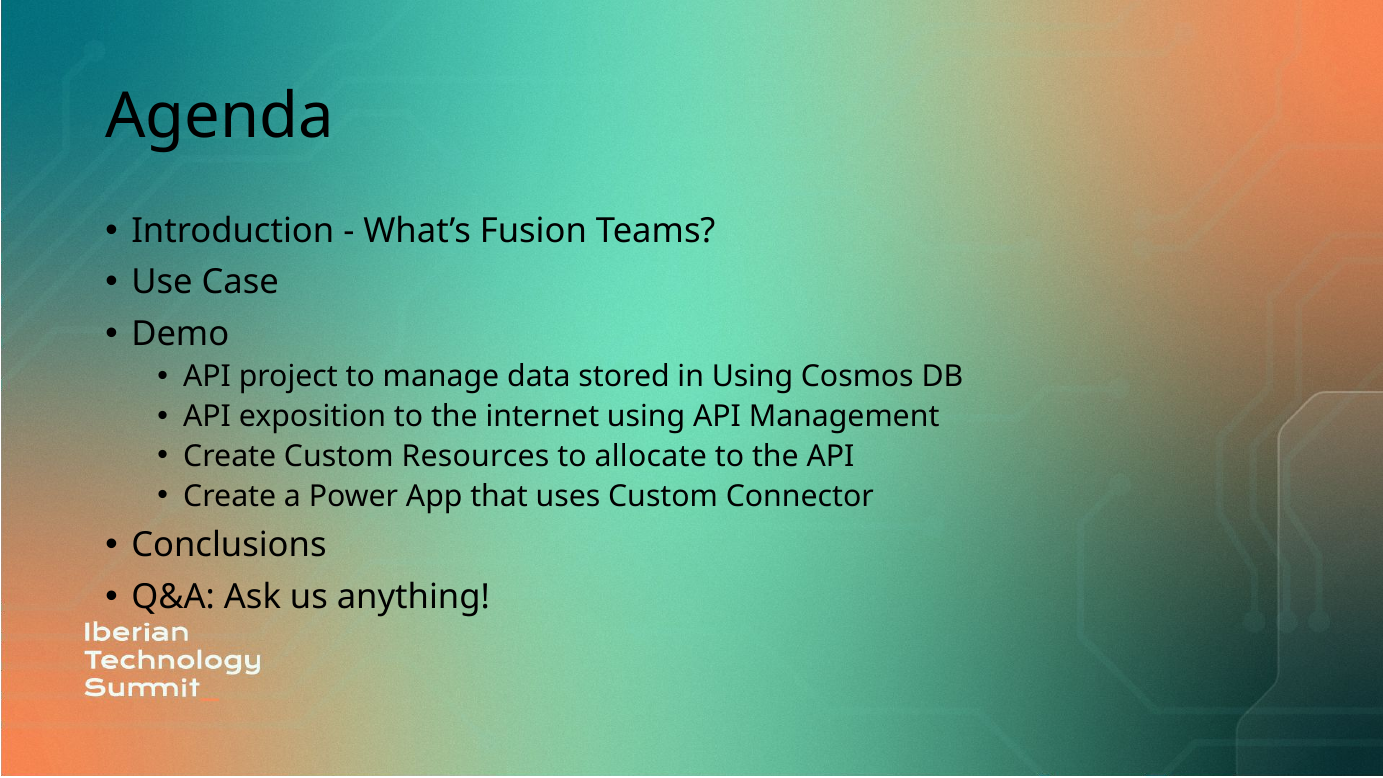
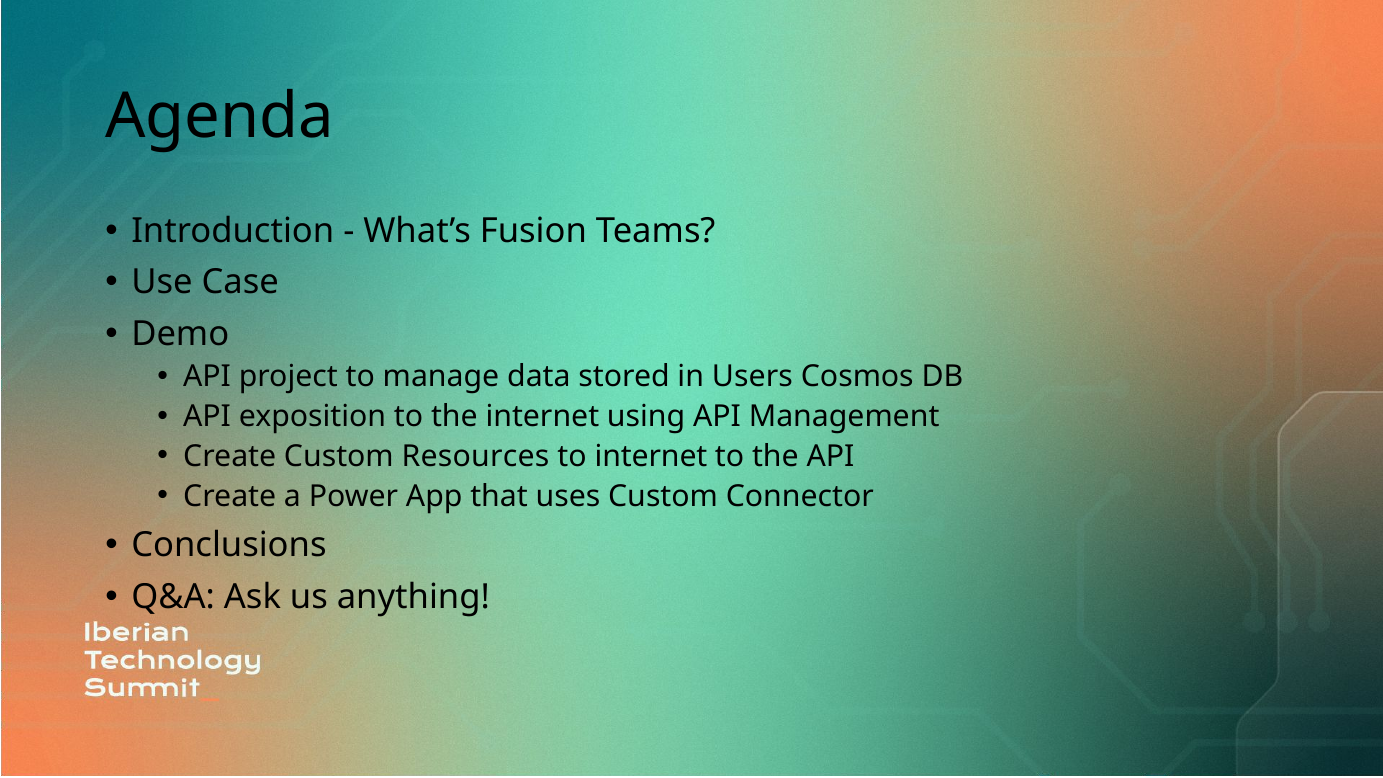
in Using: Using -> Users (752, 376)
to allocate: allocate -> internet (651, 456)
